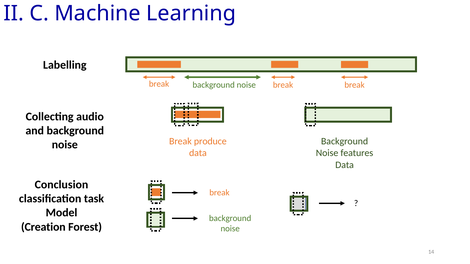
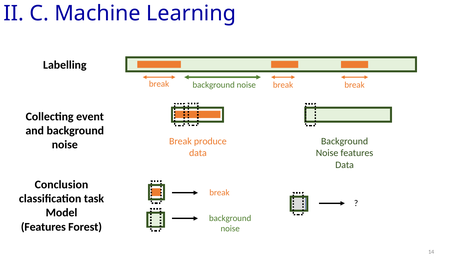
audio: audio -> event (90, 117)
Creation: Creation -> Features (43, 227)
